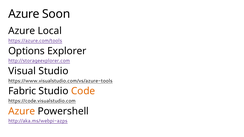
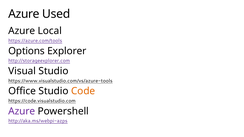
Soon: Soon -> Used (56, 14)
Fabric: Fabric -> Office (22, 91)
Azure colour: orange -> purple (22, 111)
